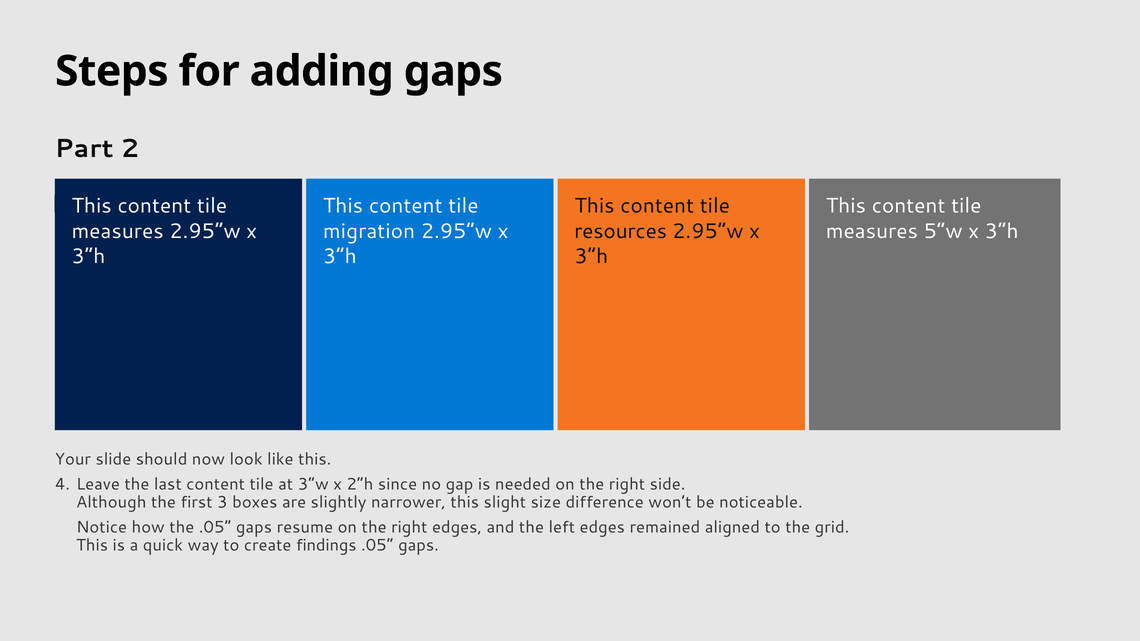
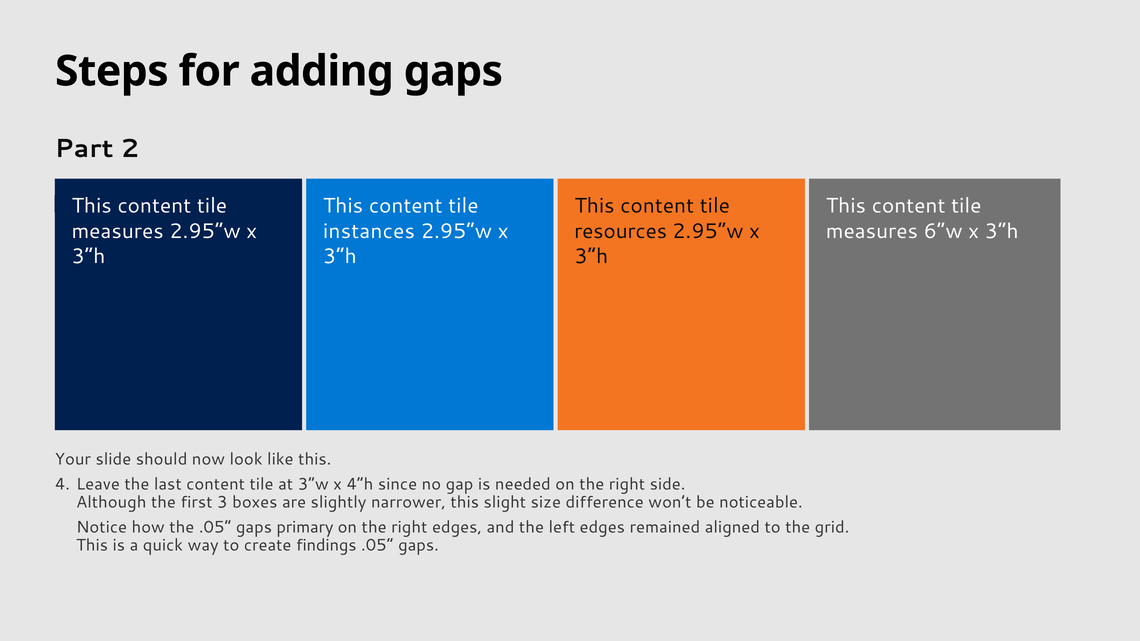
migration: migration -> instances (369, 231)
5”w: 5”w -> 6”w (943, 231)
2”h: 2”h -> 4”h (360, 484)
resume: resume -> primary (305, 527)
